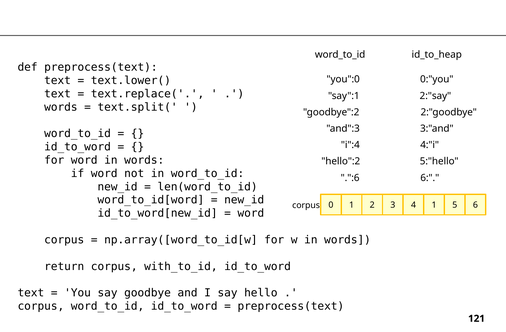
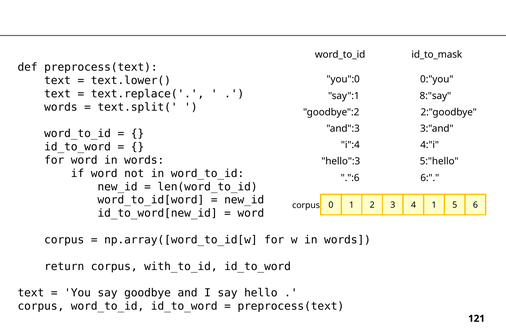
id_to_heap: id_to_heap -> id_to_mask (437, 55)
2:"say: 2:"say -> 8:"say (435, 96)
hello":2: hello":2 -> hello":3 (341, 162)
